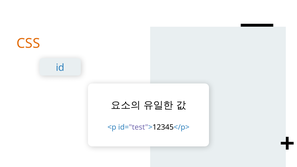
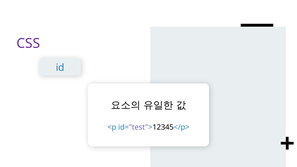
CSS colour: orange -> purple (28, 43)
